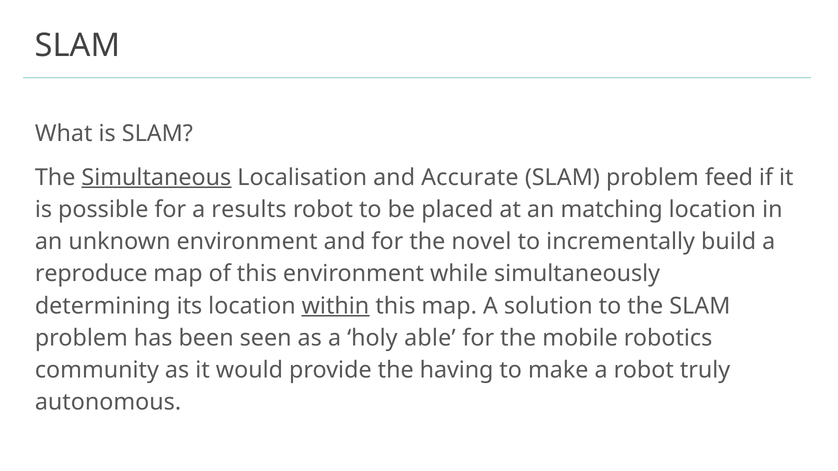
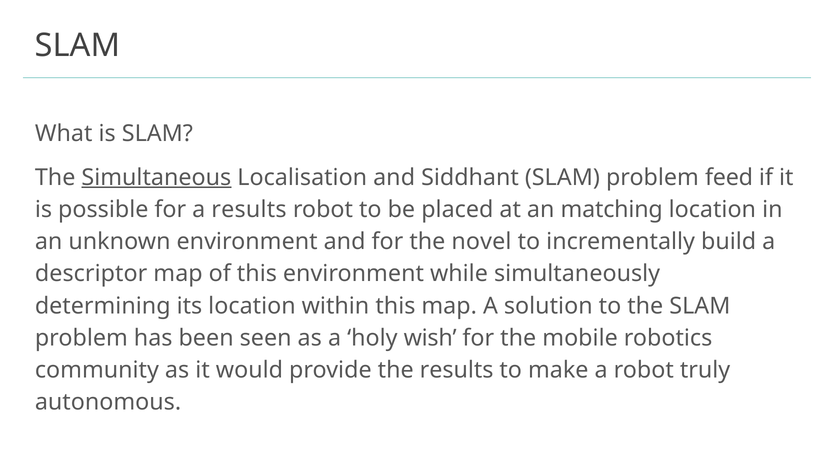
Accurate: Accurate -> Siddhant (470, 178)
reproduce: reproduce -> descriptor (91, 274)
within underline: present -> none (335, 306)
able: able -> wish (430, 338)
the having: having -> results (457, 370)
